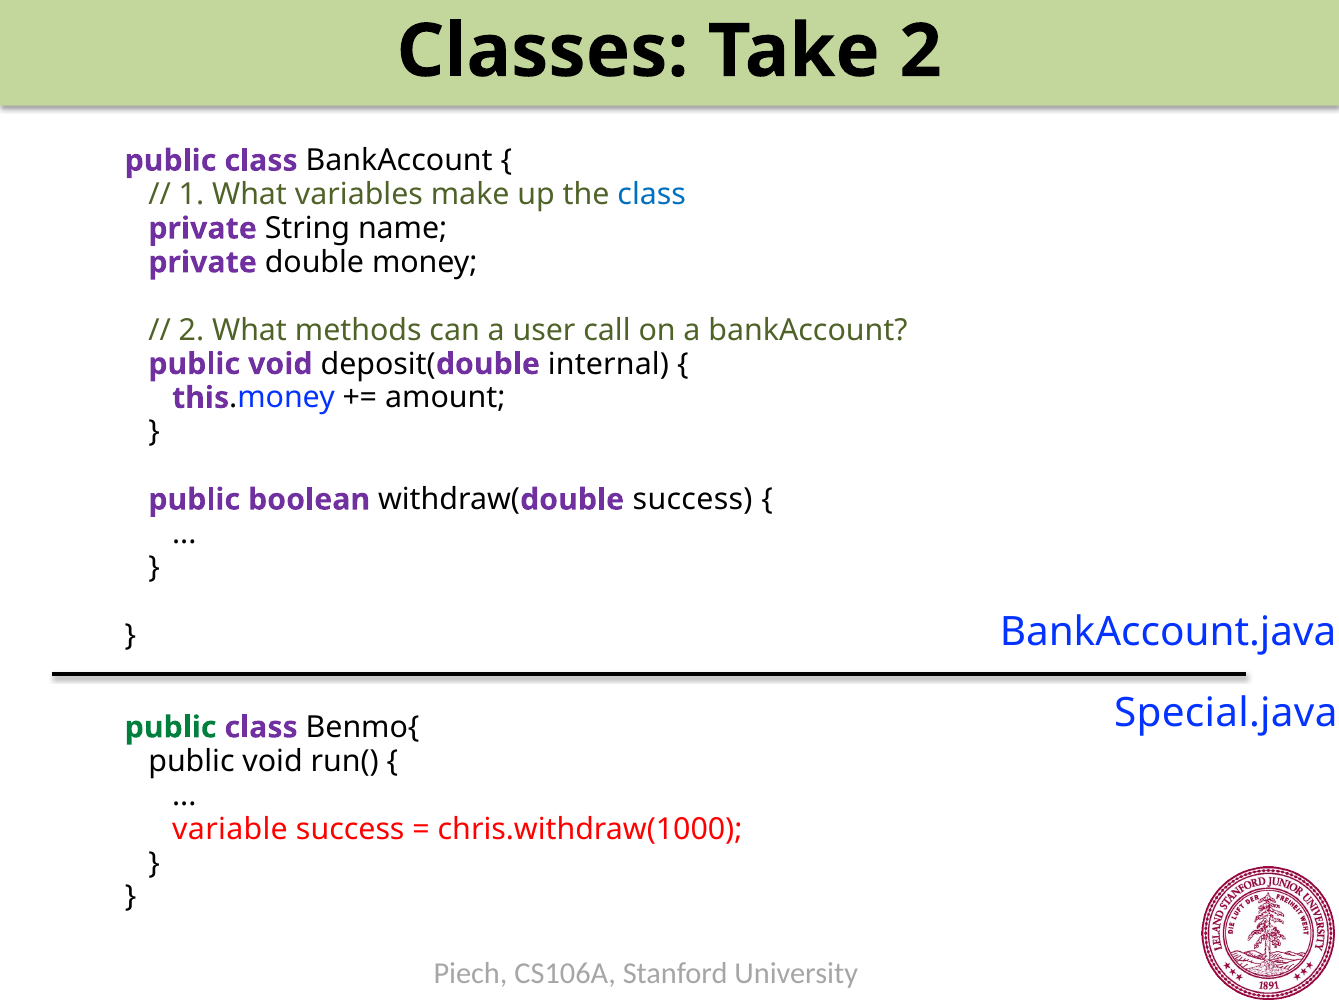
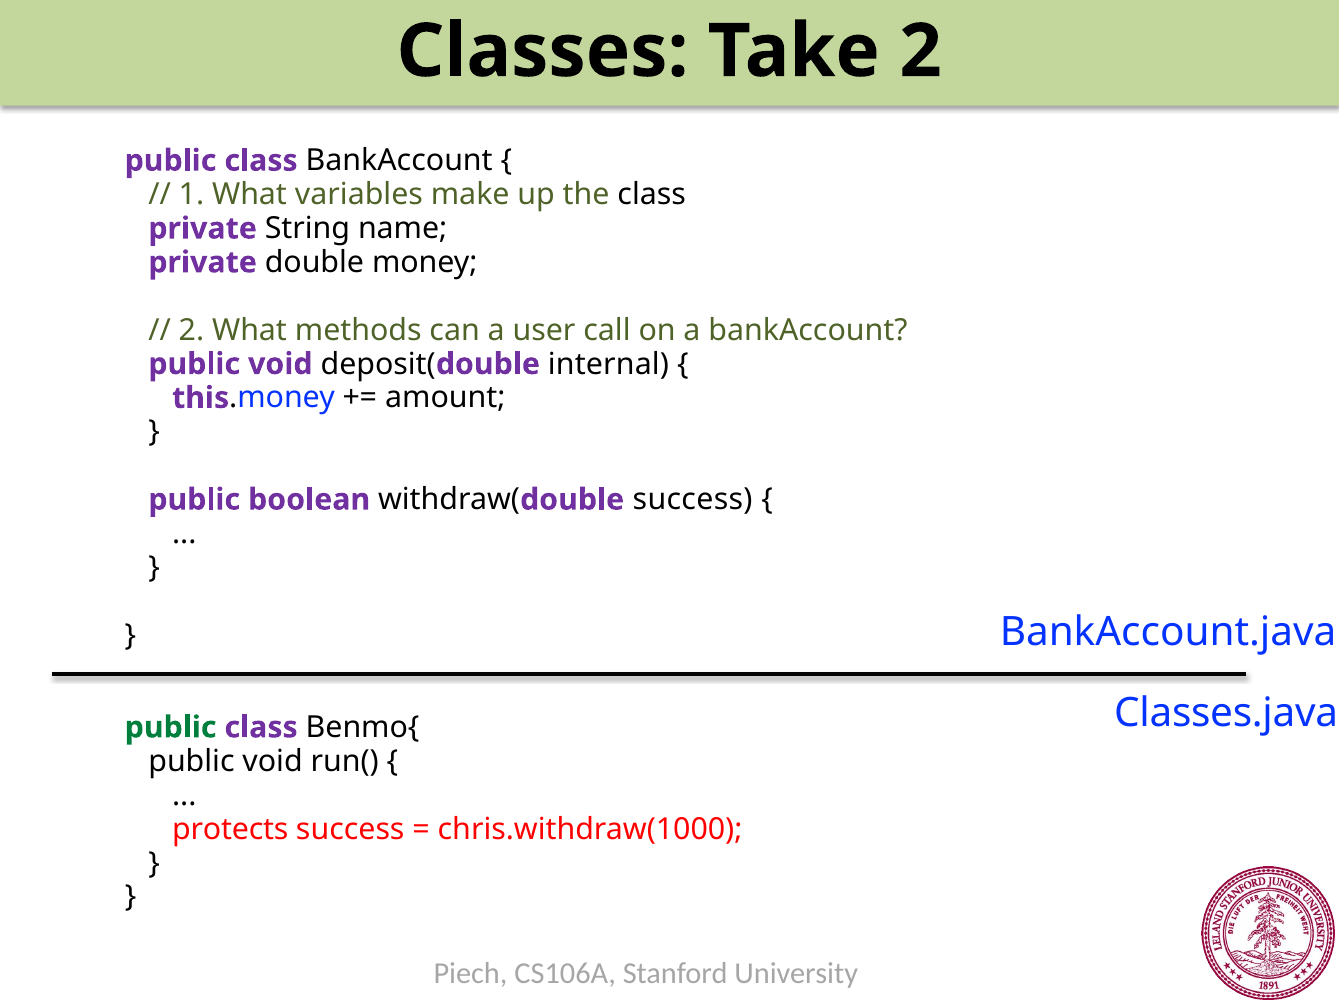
class colour: blue -> black (652, 195)
Special.java: Special.java -> Classes.java (1226, 713)
variable: variable -> protects (230, 829)
